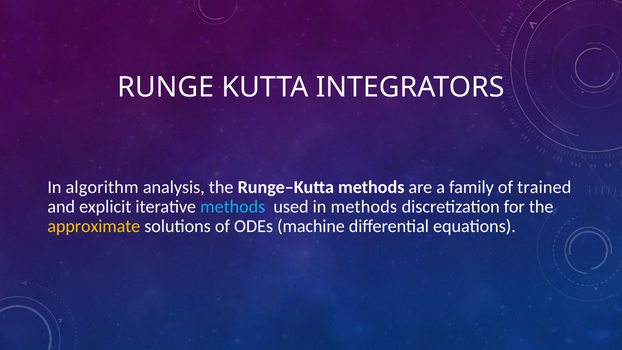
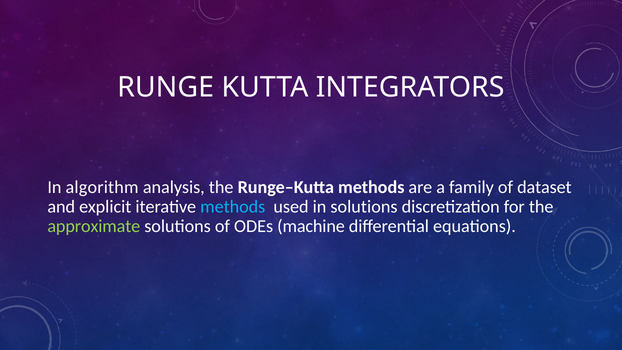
trained: trained -> dataset (544, 187)
in methods: methods -> solutions (364, 207)
approximate colour: yellow -> light green (94, 226)
